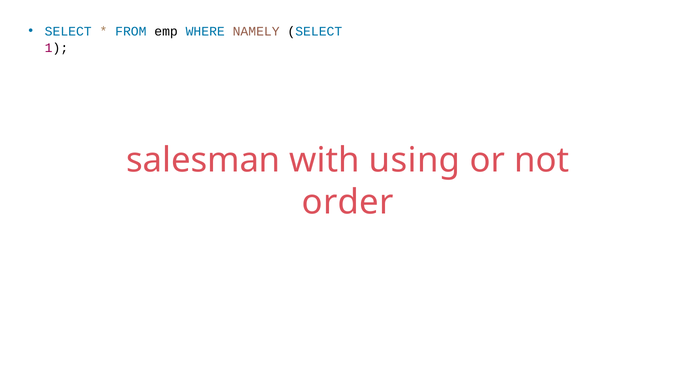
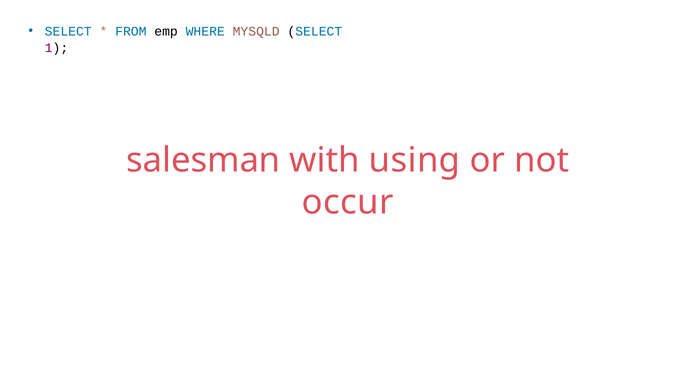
NAMELY: NAMELY -> MYSQLD (256, 31)
order: order -> occur (348, 202)
